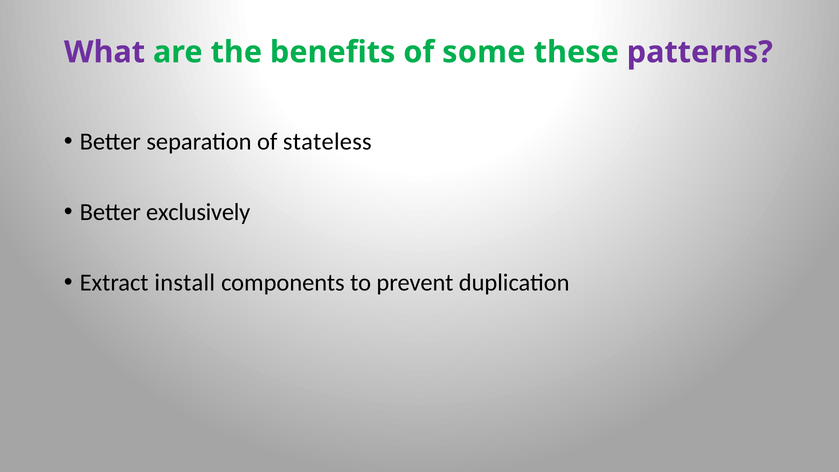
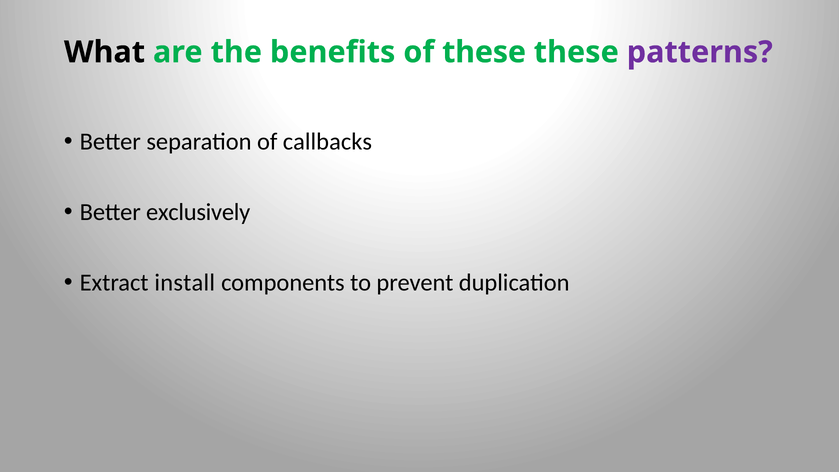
What colour: purple -> black (105, 52)
of some: some -> these (484, 52)
stateless: stateless -> callbacks (327, 142)
